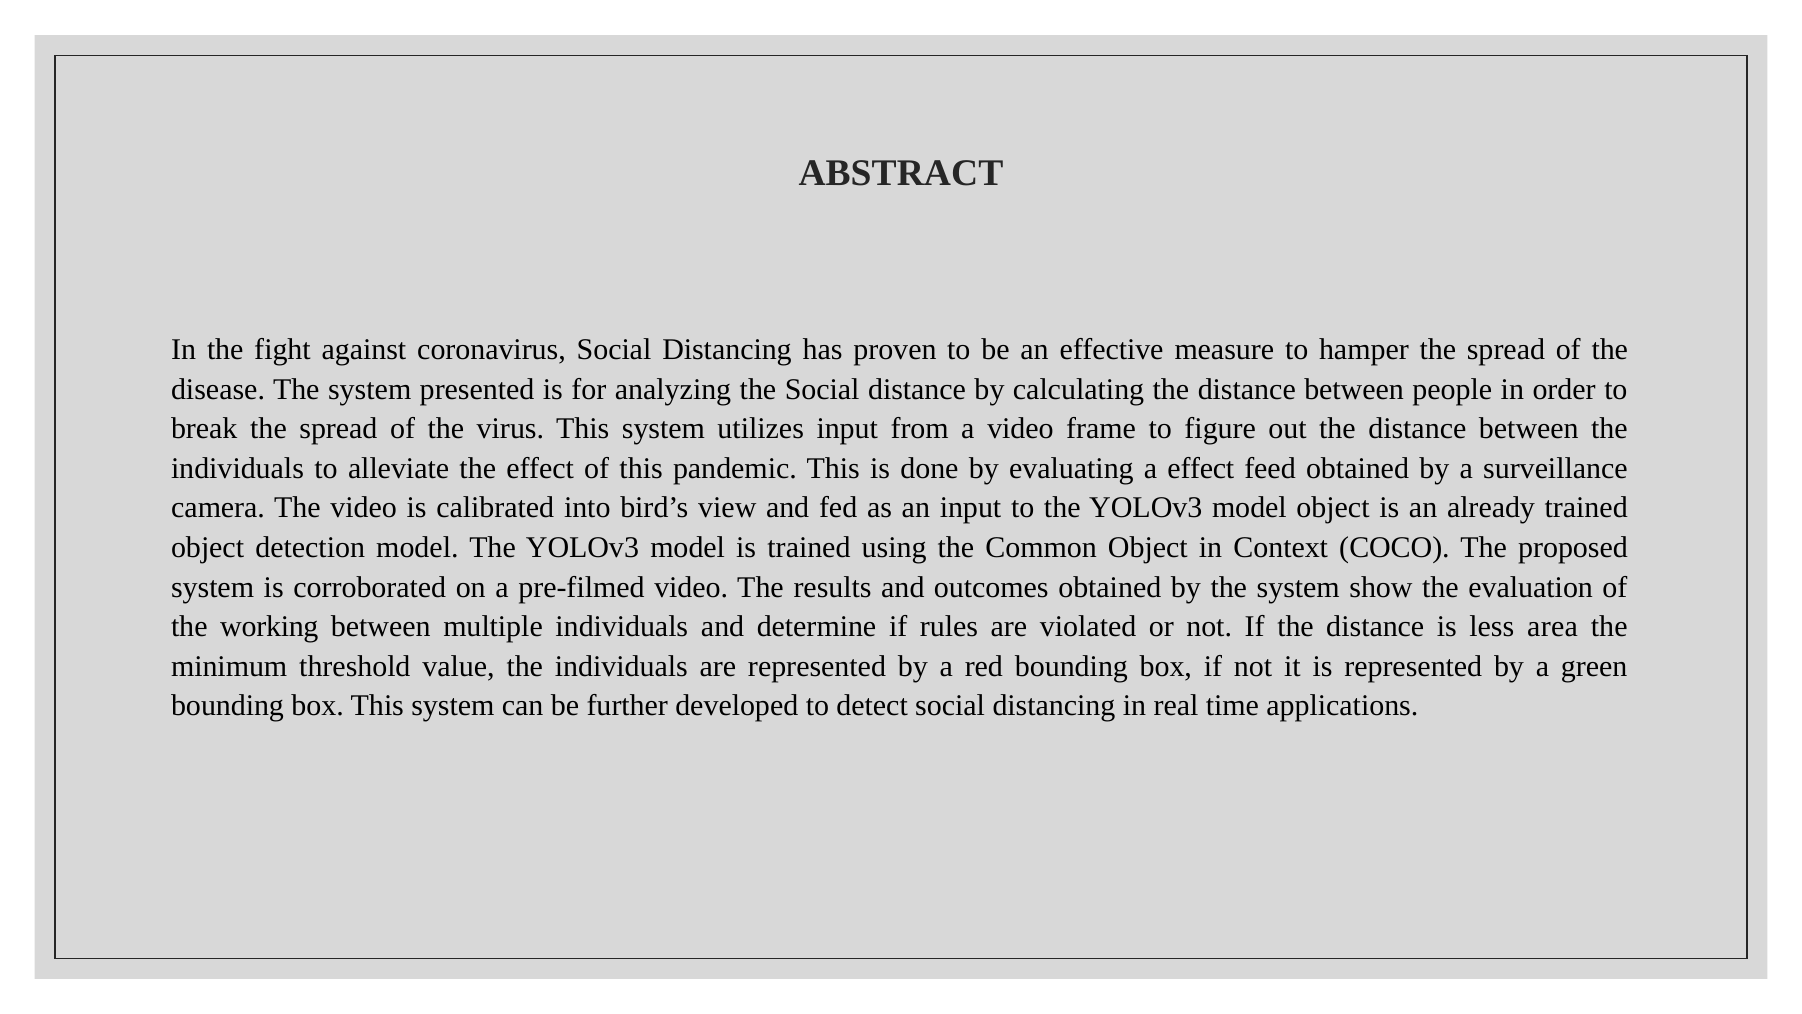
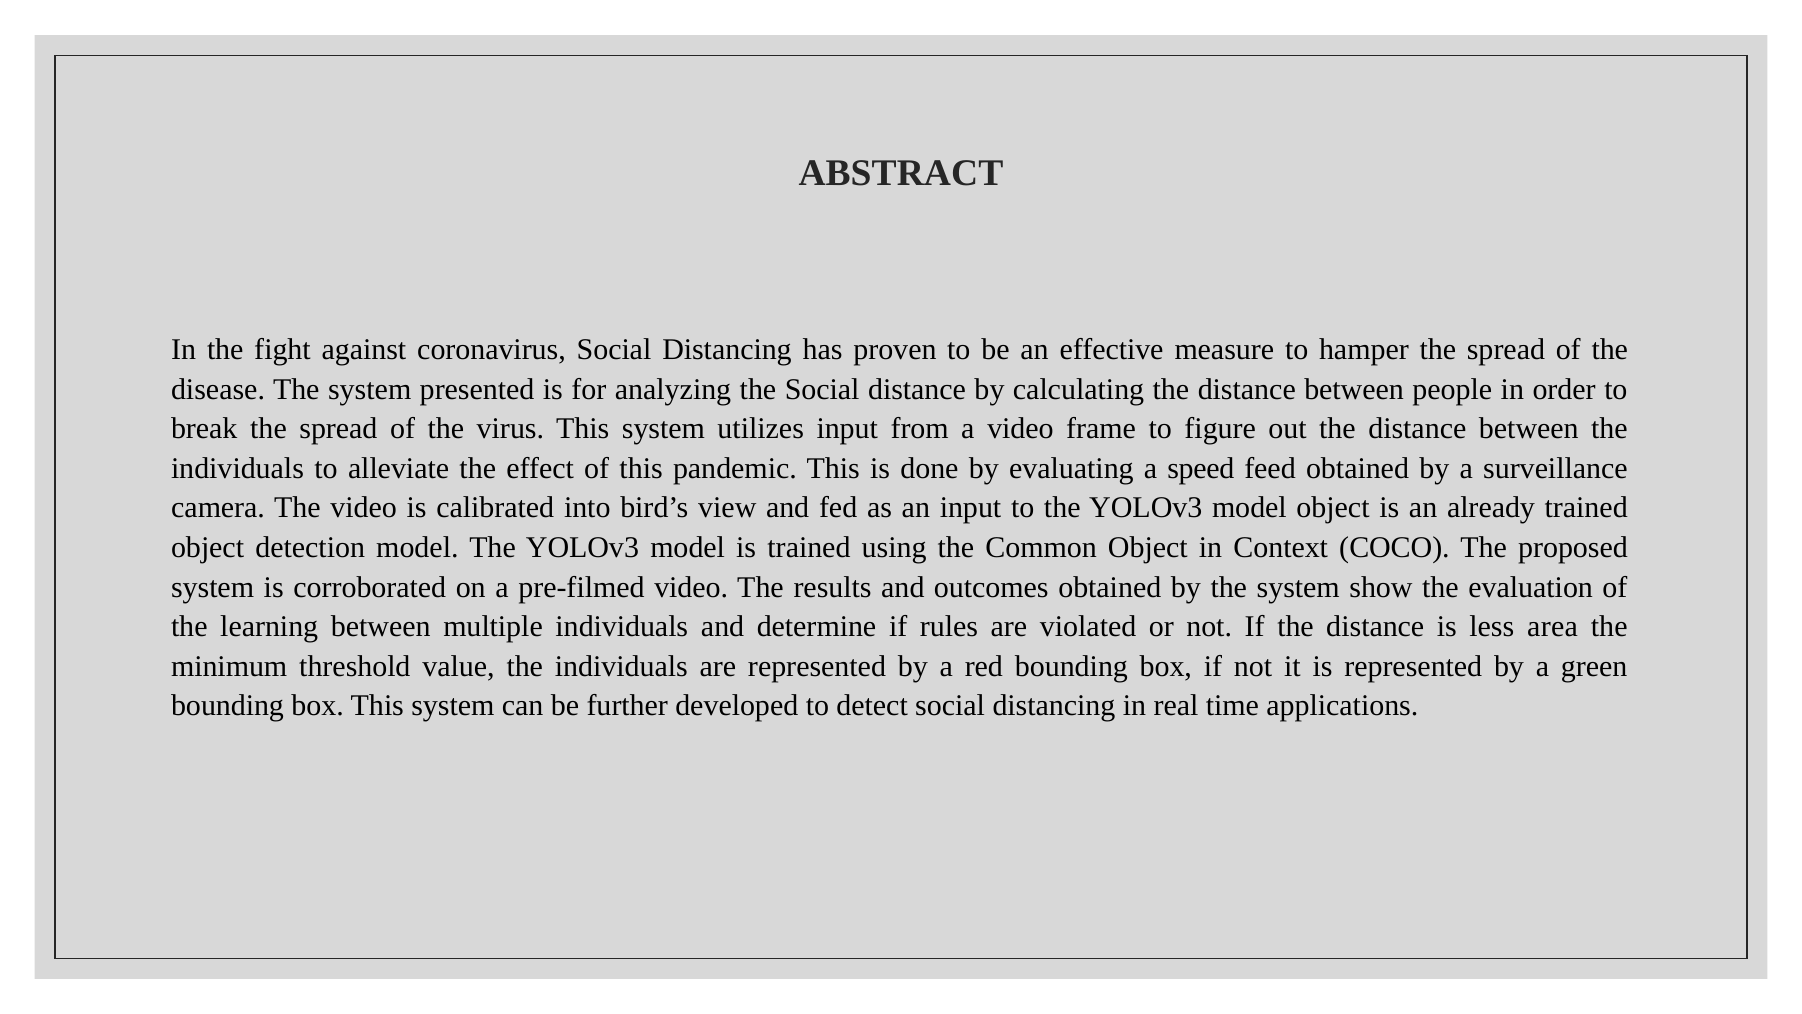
a effect: effect -> speed (1201, 468)
working: working -> learning (269, 626)
